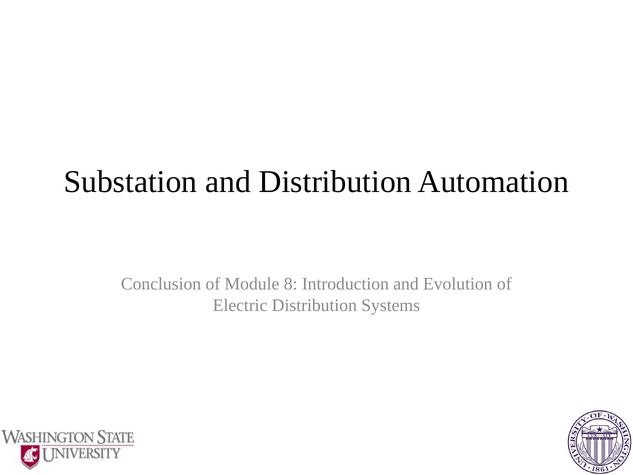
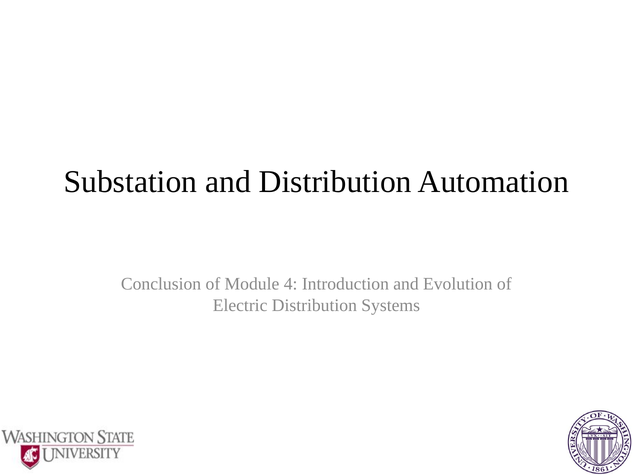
8: 8 -> 4 (291, 284)
